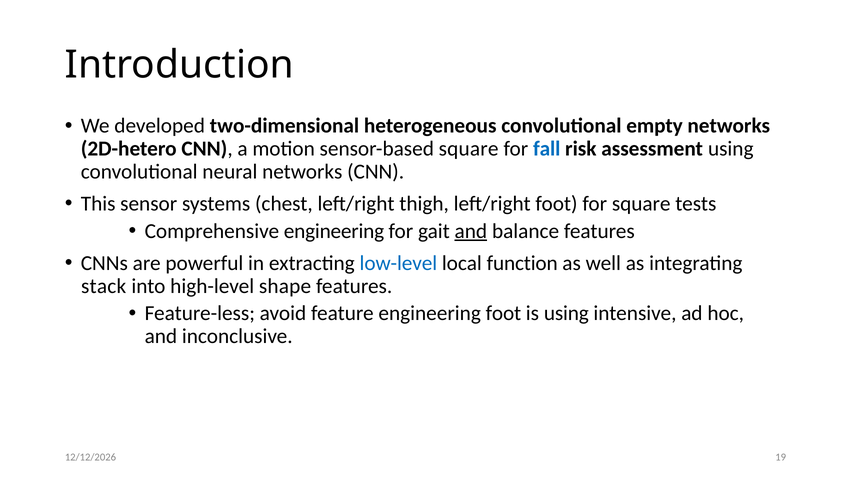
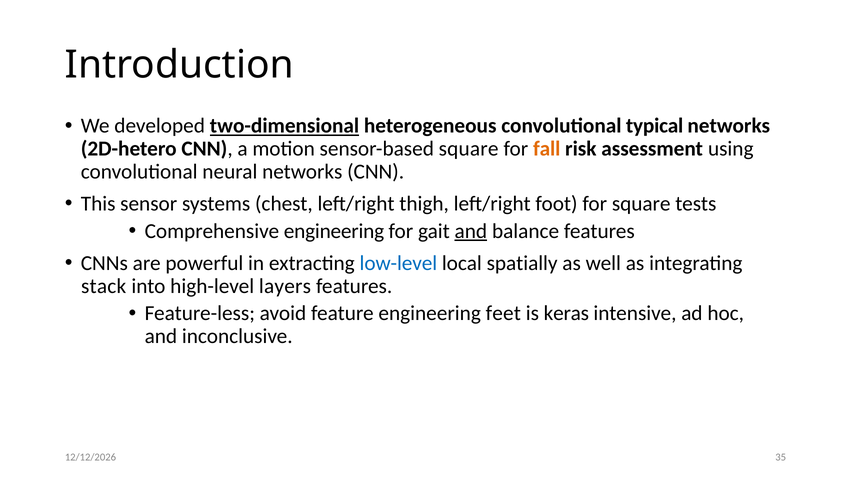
two-dimensional underline: none -> present (285, 126)
empty: empty -> typical (655, 126)
fall colour: blue -> orange (547, 149)
function: function -> spatially (522, 263)
shape: shape -> layers (285, 286)
engineering foot: foot -> feet (503, 313)
is using: using -> keras (566, 313)
19: 19 -> 35 (781, 457)
